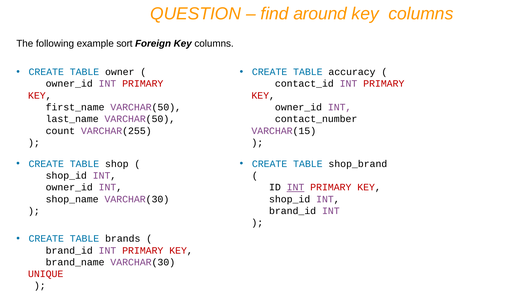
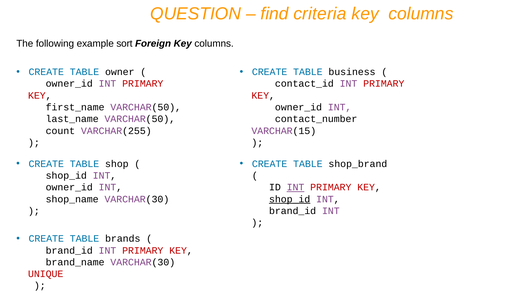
around: around -> criteria (320, 14)
accuracy: accuracy -> business (352, 72)
shop_id underline: none -> present (290, 199)
